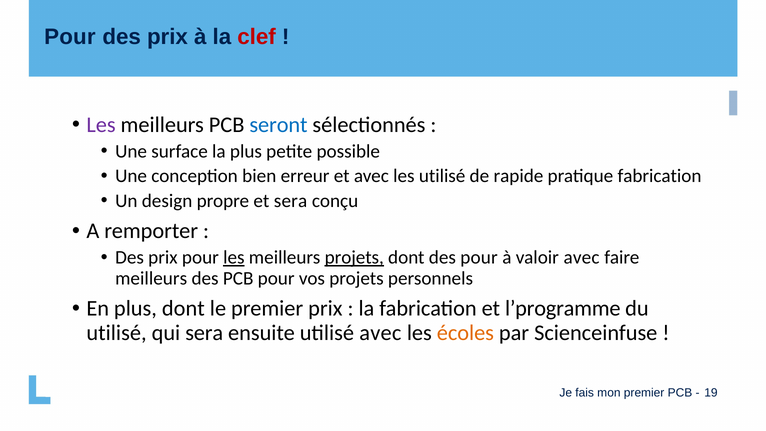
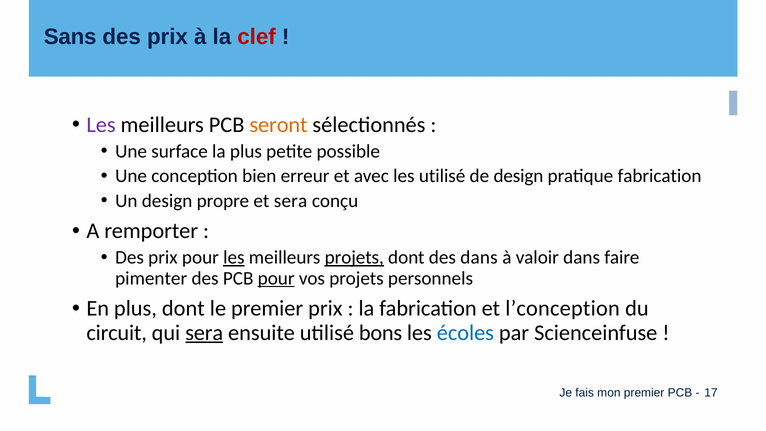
Pour: Pour -> Sans (70, 37)
seront colour: blue -> orange (279, 125)
de rapide: rapide -> design (518, 176)
des pour: pour -> dans (479, 257)
valoir avec: avec -> dans (582, 257)
meilleurs: meilleurs -> pimenter (151, 278)
pour underline: none -> present (276, 278)
l’programme: l’programme -> l’conception (563, 308)
utilisé: utilisé -> circuit (117, 333)
sera underline: none -> present (204, 333)
utilisé avec: avec -> bons (381, 333)
écoles colour: orange -> blue (465, 333)
19: 19 -> 17 (711, 393)
